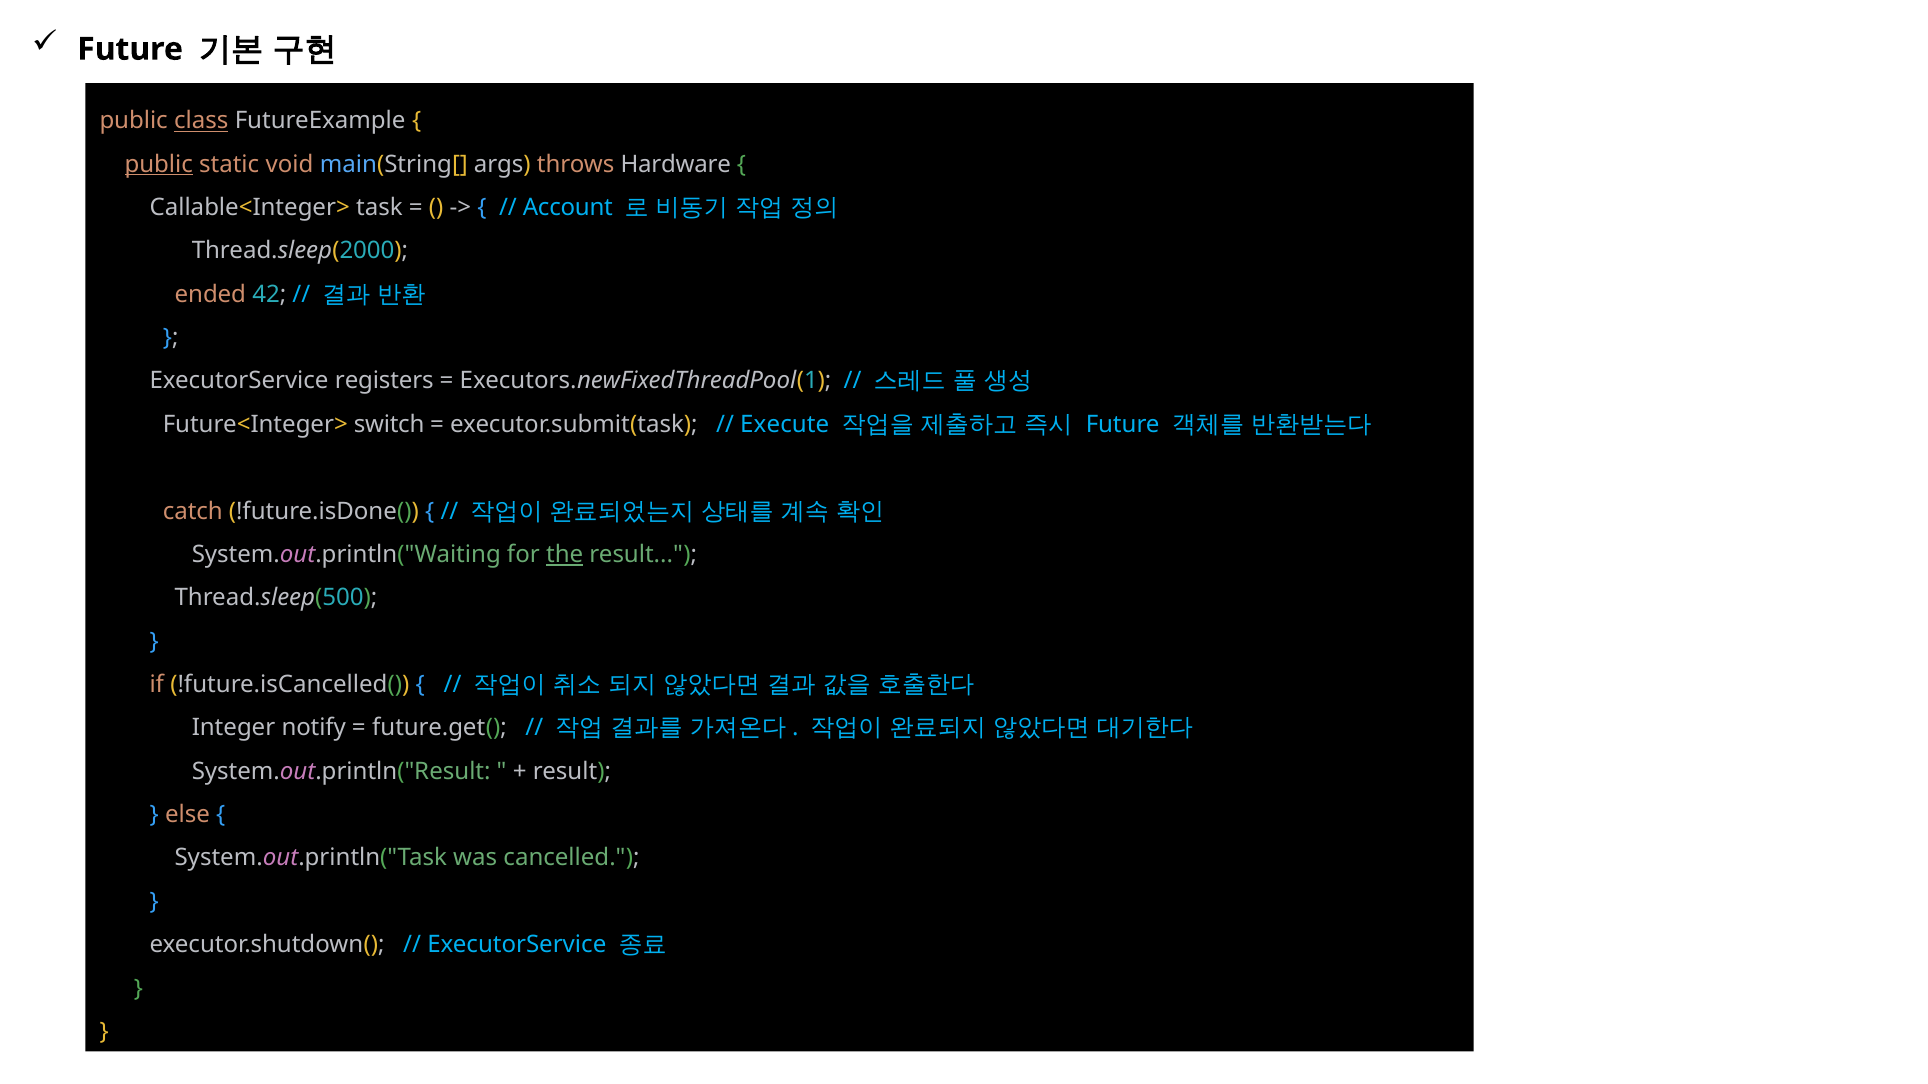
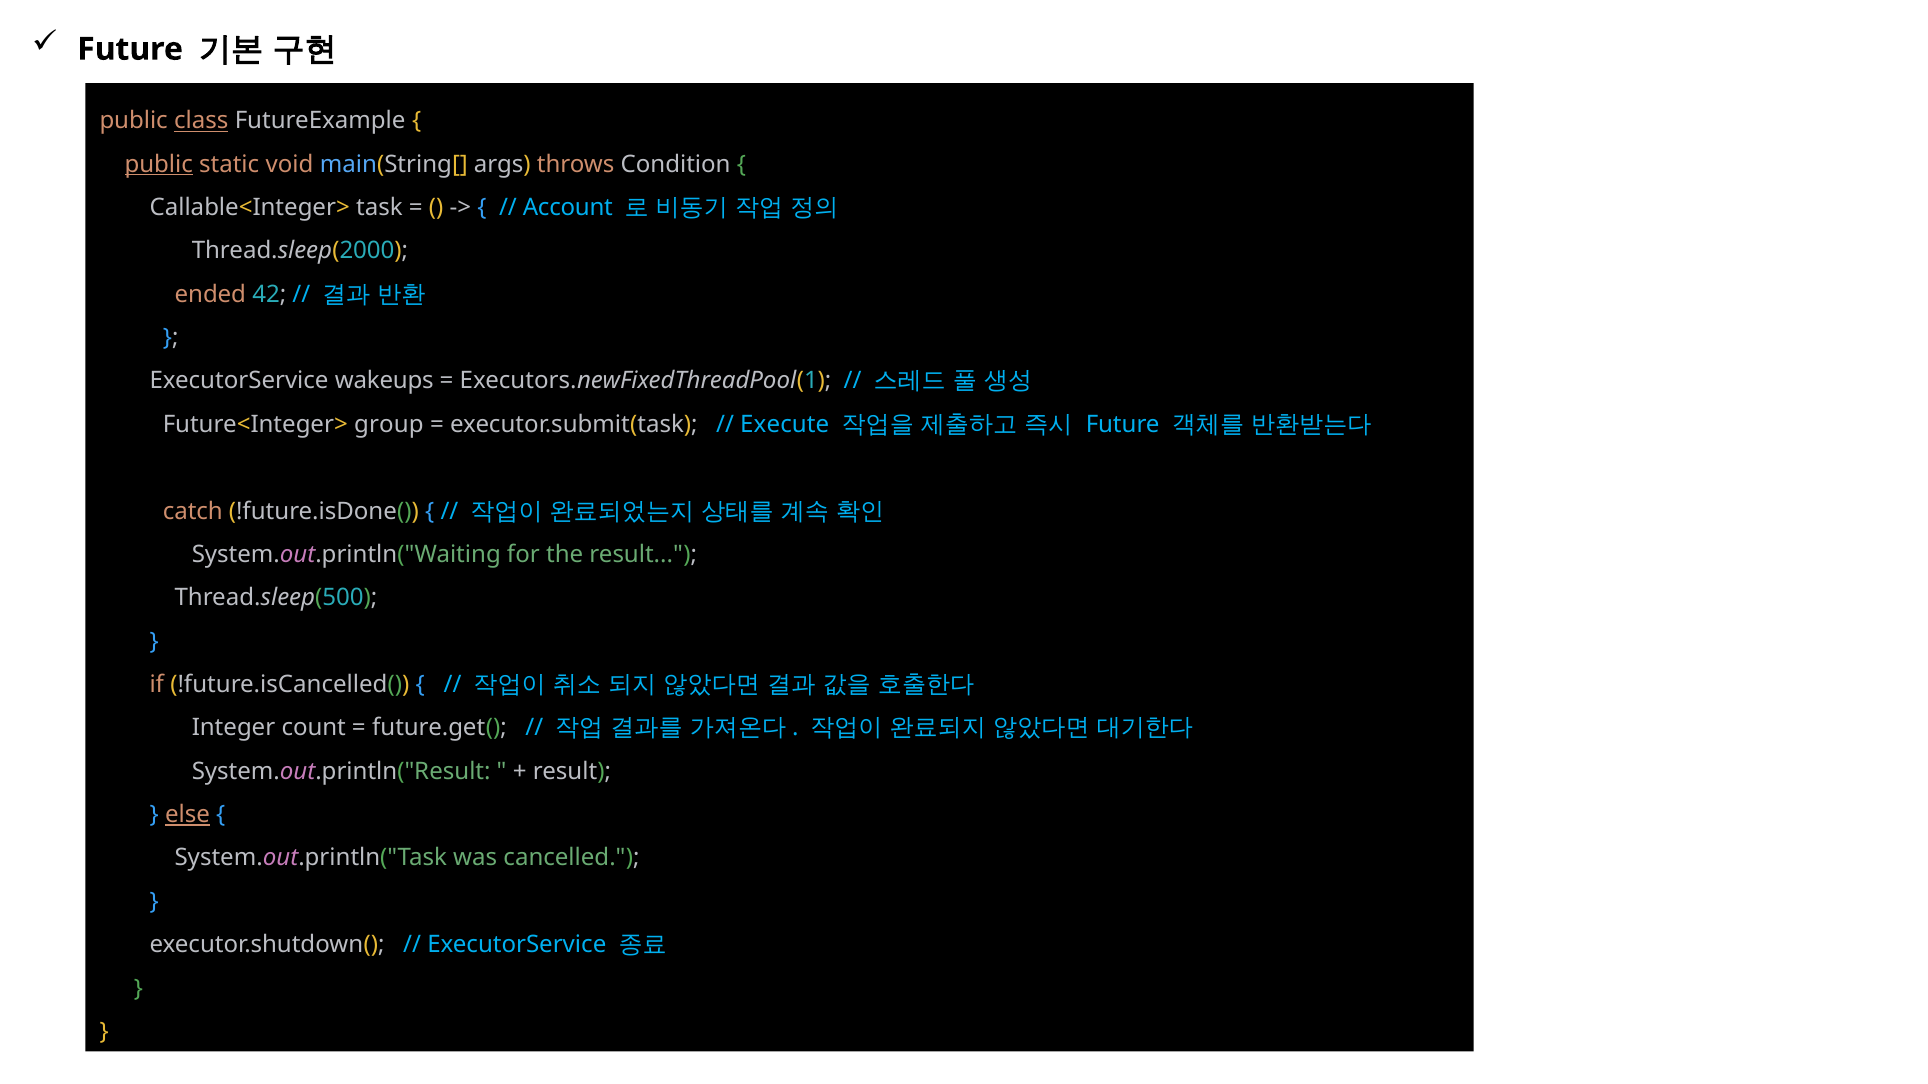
Hardware: Hardware -> Condition (676, 164)
registers: registers -> wakeups (384, 381)
switch: switch -> group (389, 425)
the underline: present -> none (565, 555)
notify: notify -> count (314, 728)
else underline: none -> present (188, 815)
